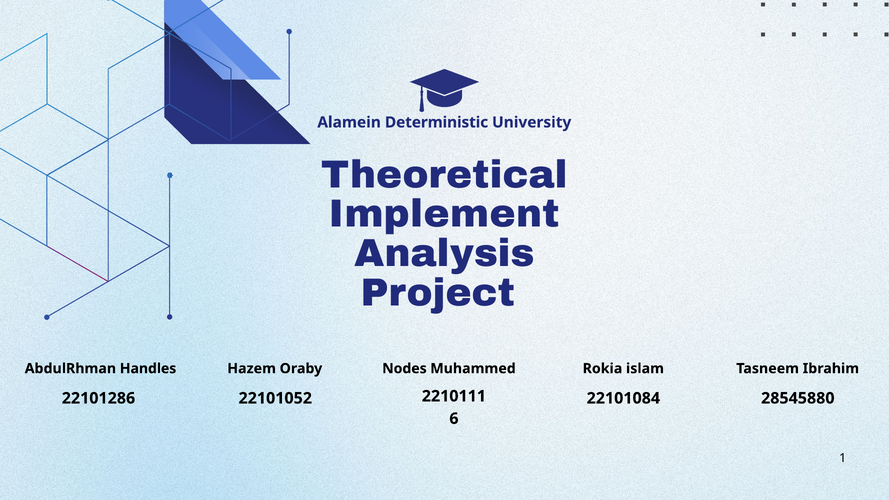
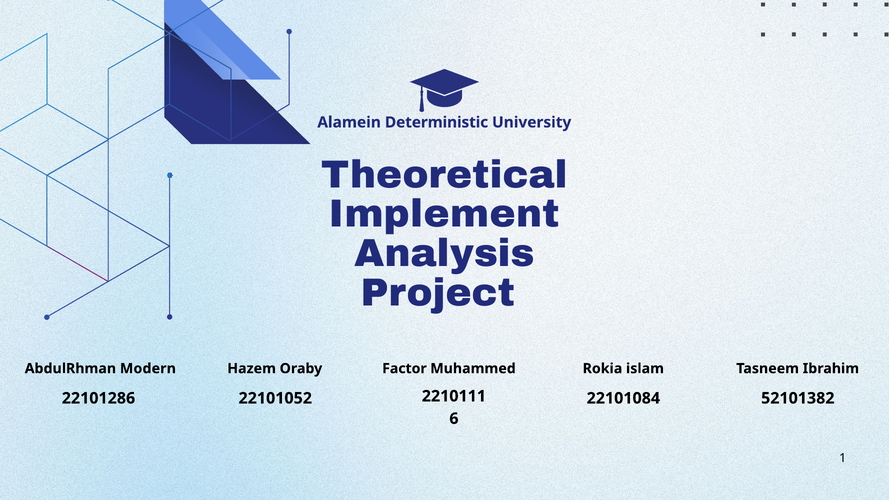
Handles: Handles -> Modern (148, 369)
Nodes: Nodes -> Factor (404, 369)
28545880: 28545880 -> 52101382 (798, 398)
